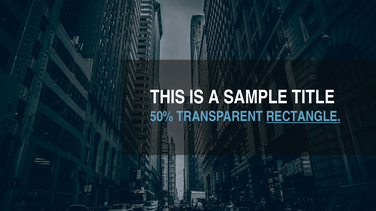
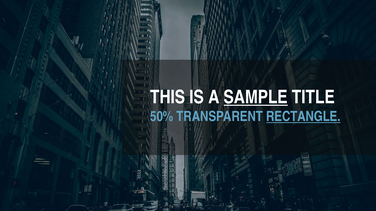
SAMPLE underline: none -> present (256, 97)
